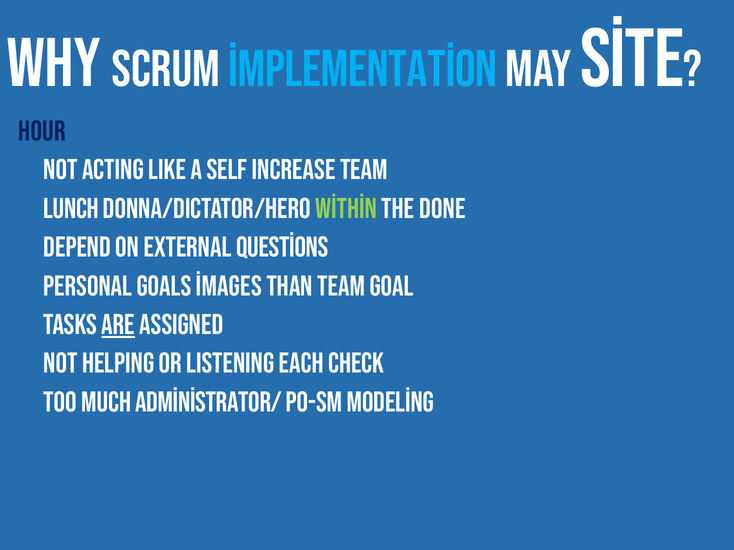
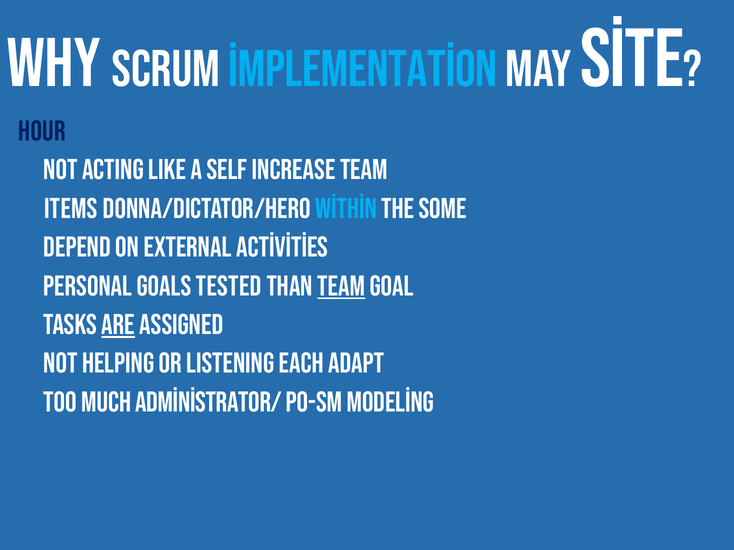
Lunch: Lunch -> Items (71, 209)
within colour: light green -> light blue (346, 209)
done: done -> some (443, 209)
questions: questions -> activities (282, 248)
images: images -> tested (229, 286)
team underline: none -> present (341, 286)
check: check -> adapt (356, 364)
